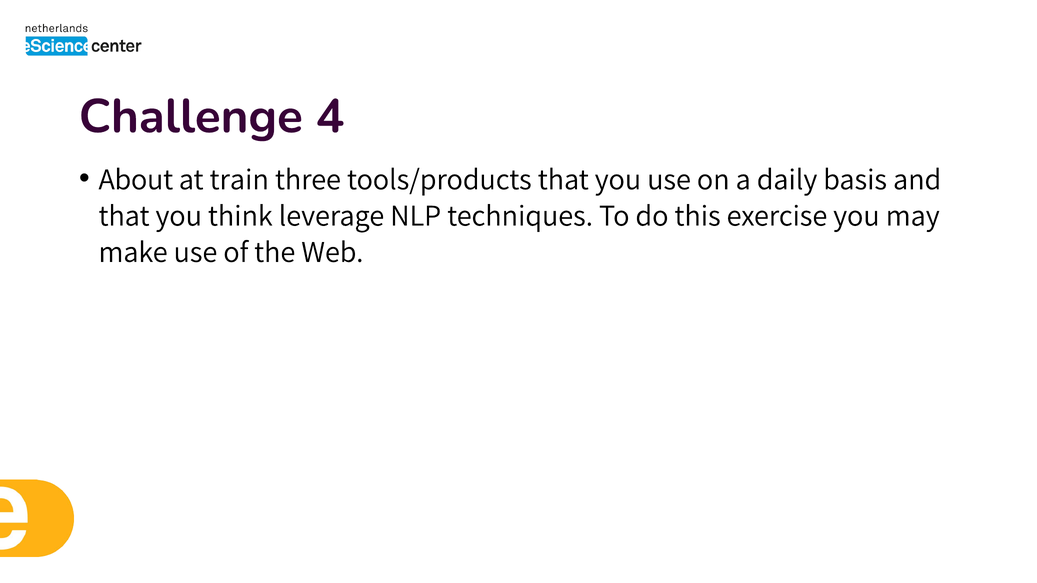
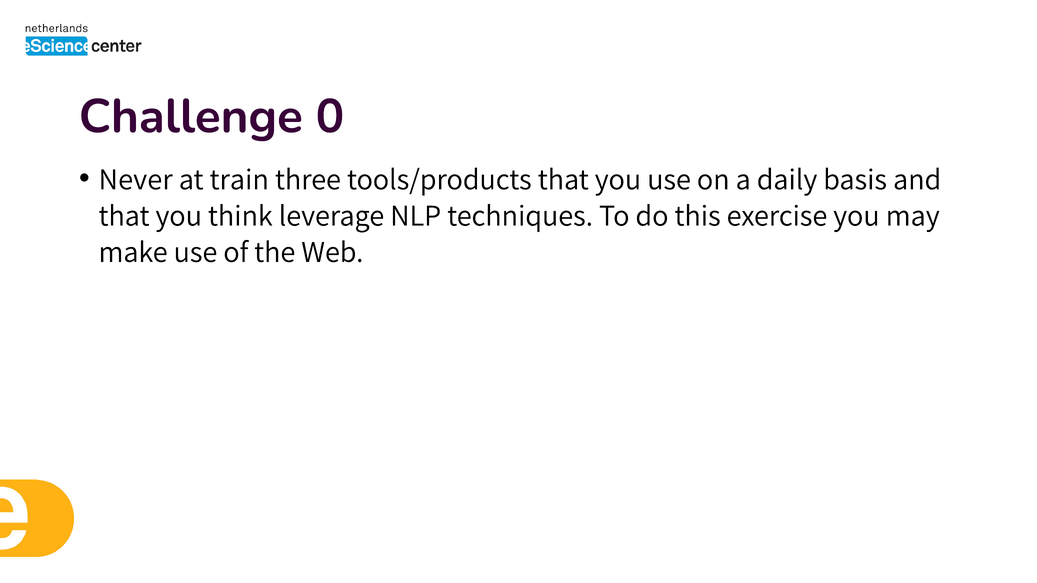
4: 4 -> 0 (330, 117)
About: About -> Never (136, 179)
